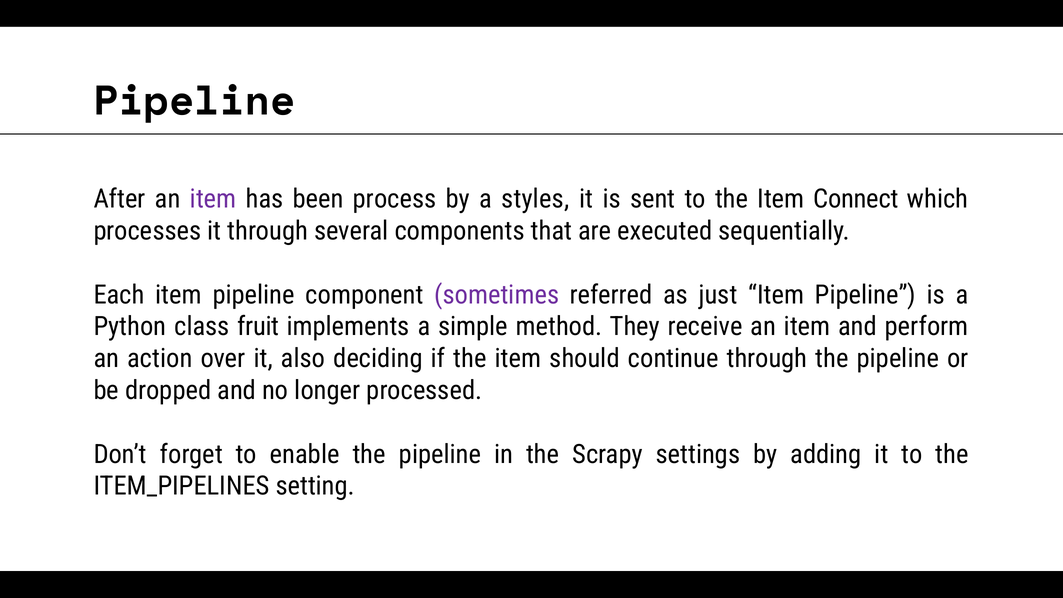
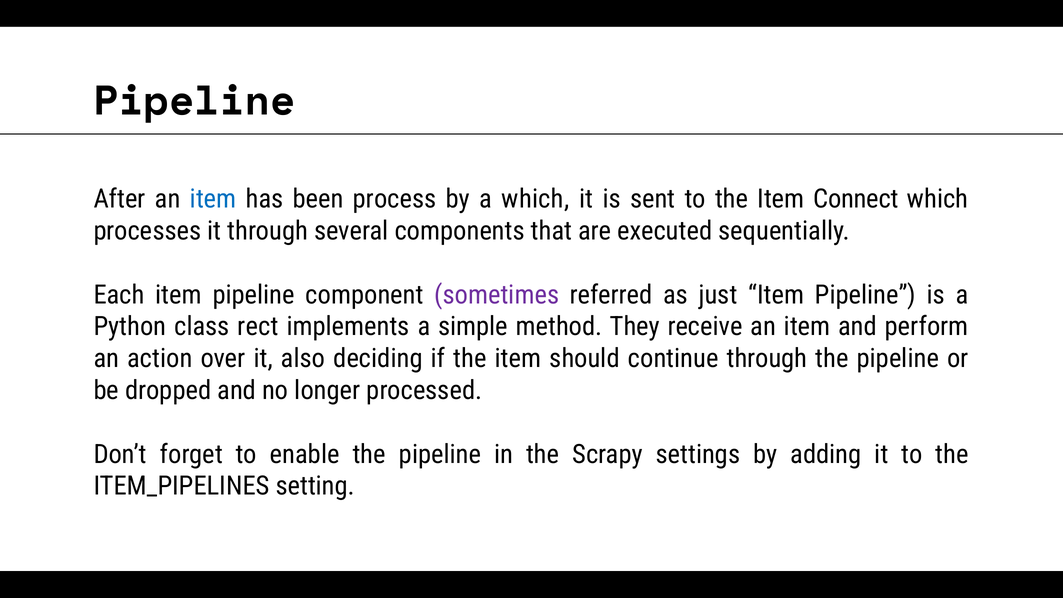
item colour: purple -> blue (213, 199)
a styles: styles -> which (535, 199)
fruit: fruit -> rect (258, 327)
